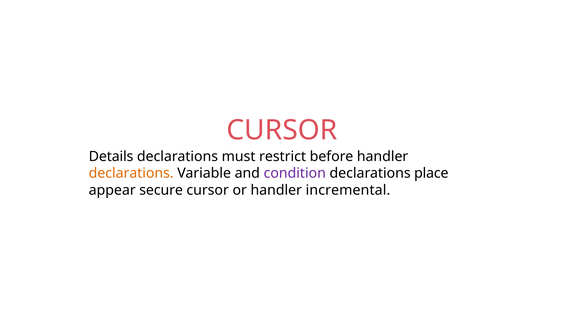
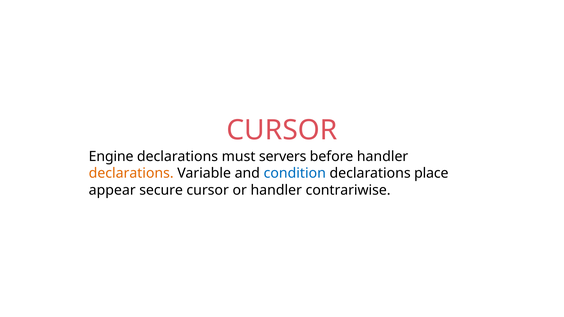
Details: Details -> Engine (111, 157)
restrict: restrict -> servers (283, 157)
condition colour: purple -> blue (295, 173)
incremental: incremental -> contrariwise (348, 190)
